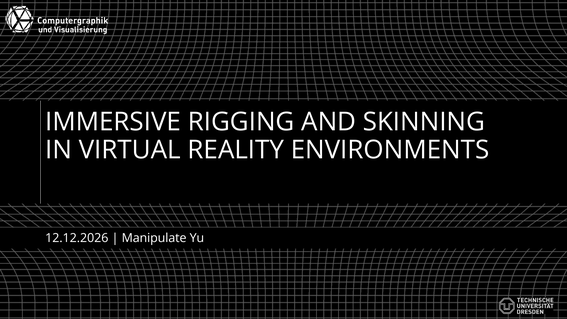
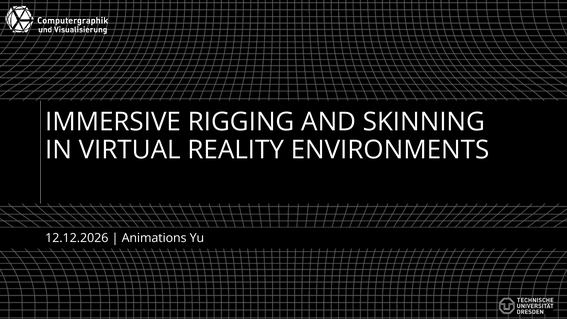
Manipulate: Manipulate -> Animations (154, 238)
